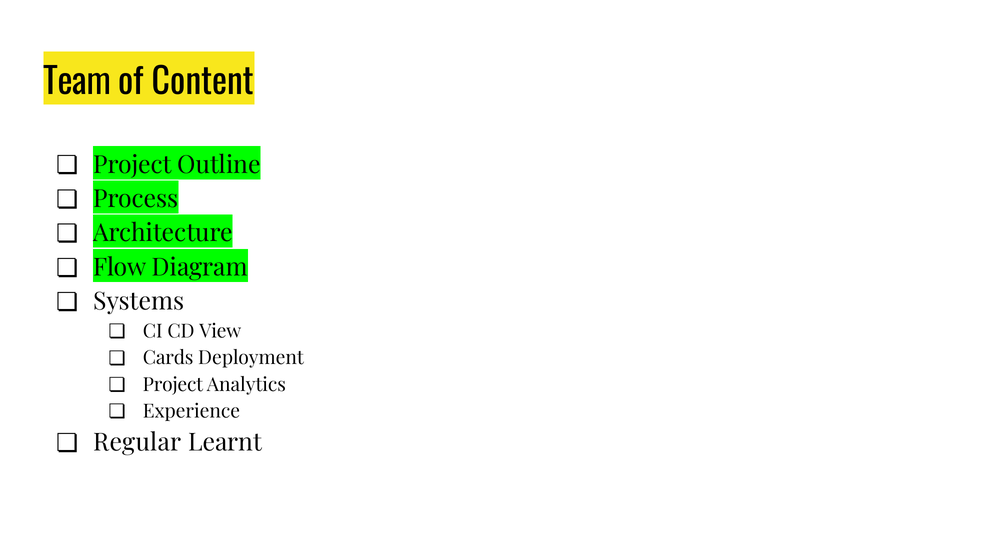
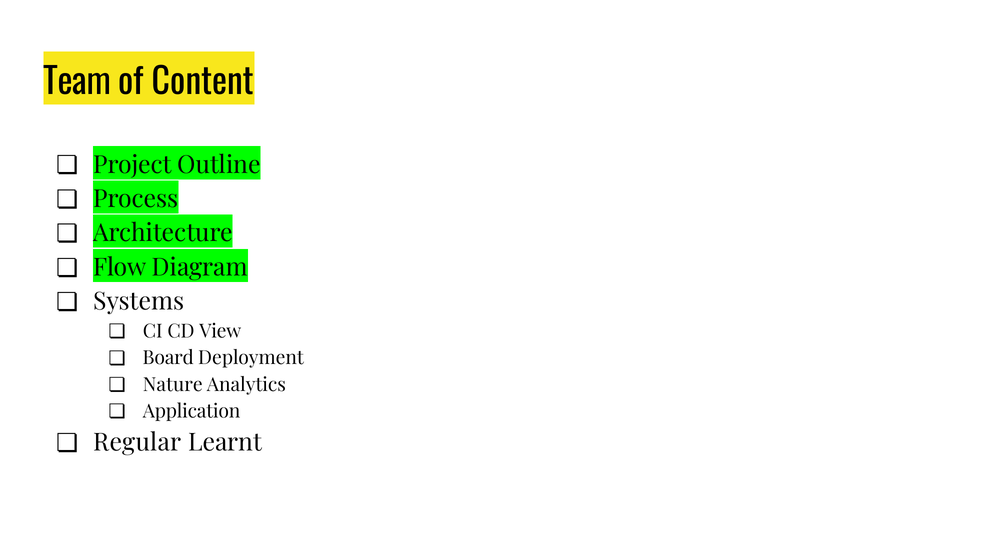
Cards: Cards -> Board (168, 358)
Project: Project -> Nature (173, 384)
Experience: Experience -> Application (192, 411)
